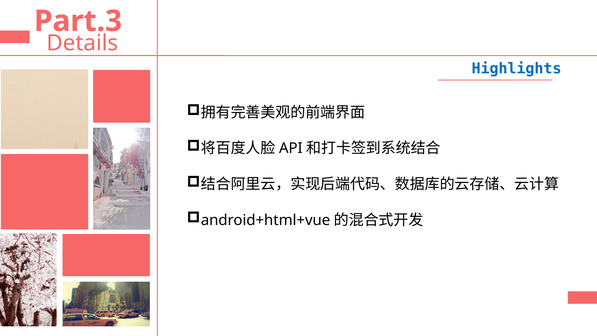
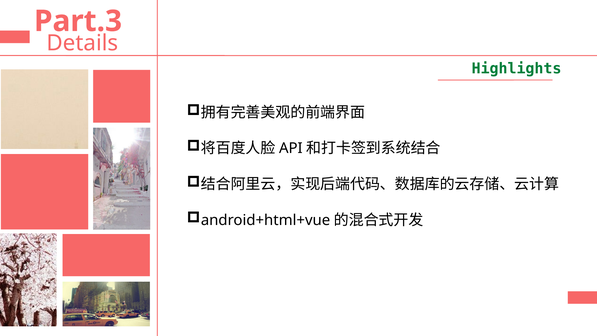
Highlights colour: blue -> green (517, 69)
